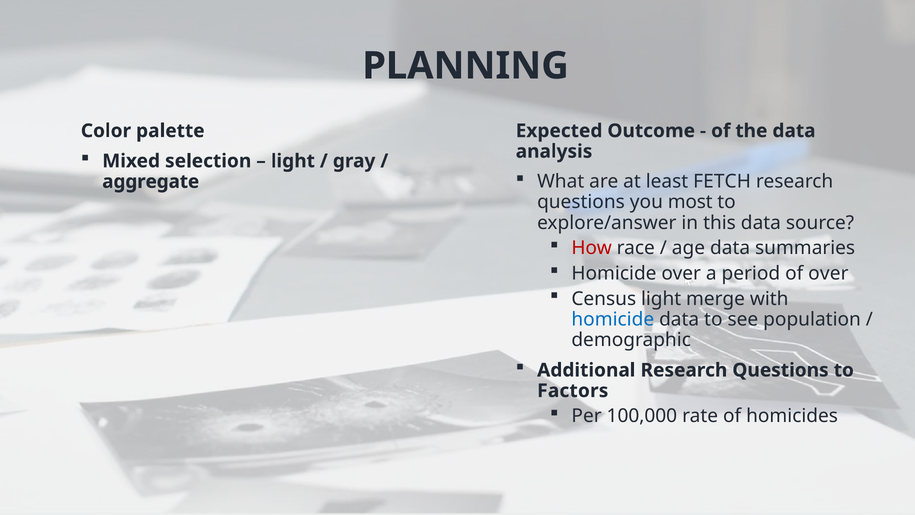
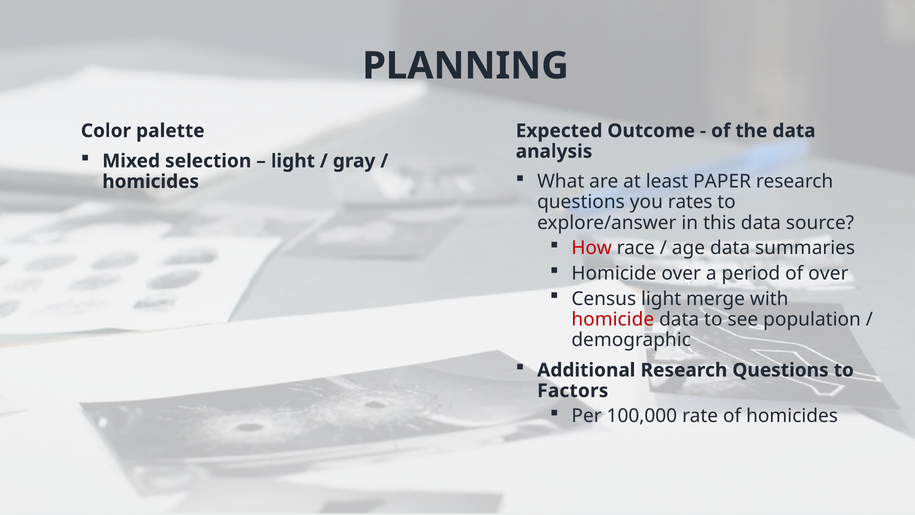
FETCH: FETCH -> PAPER (722, 181)
aggregate: aggregate -> homicides (151, 181)
most: most -> rates (690, 202)
homicide colour: blue -> red (613, 319)
